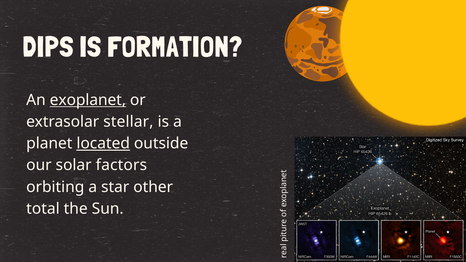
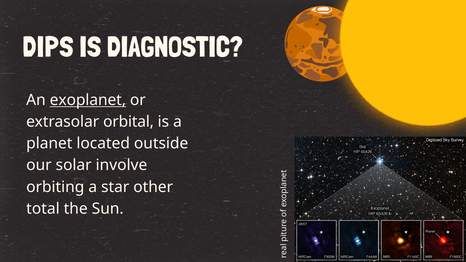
FORMATION: FORMATION -> DIAGNOSTIC (175, 47)
stellar: stellar -> orbital (129, 122)
located underline: present -> none (103, 144)
factors: factors -> involve (121, 165)
